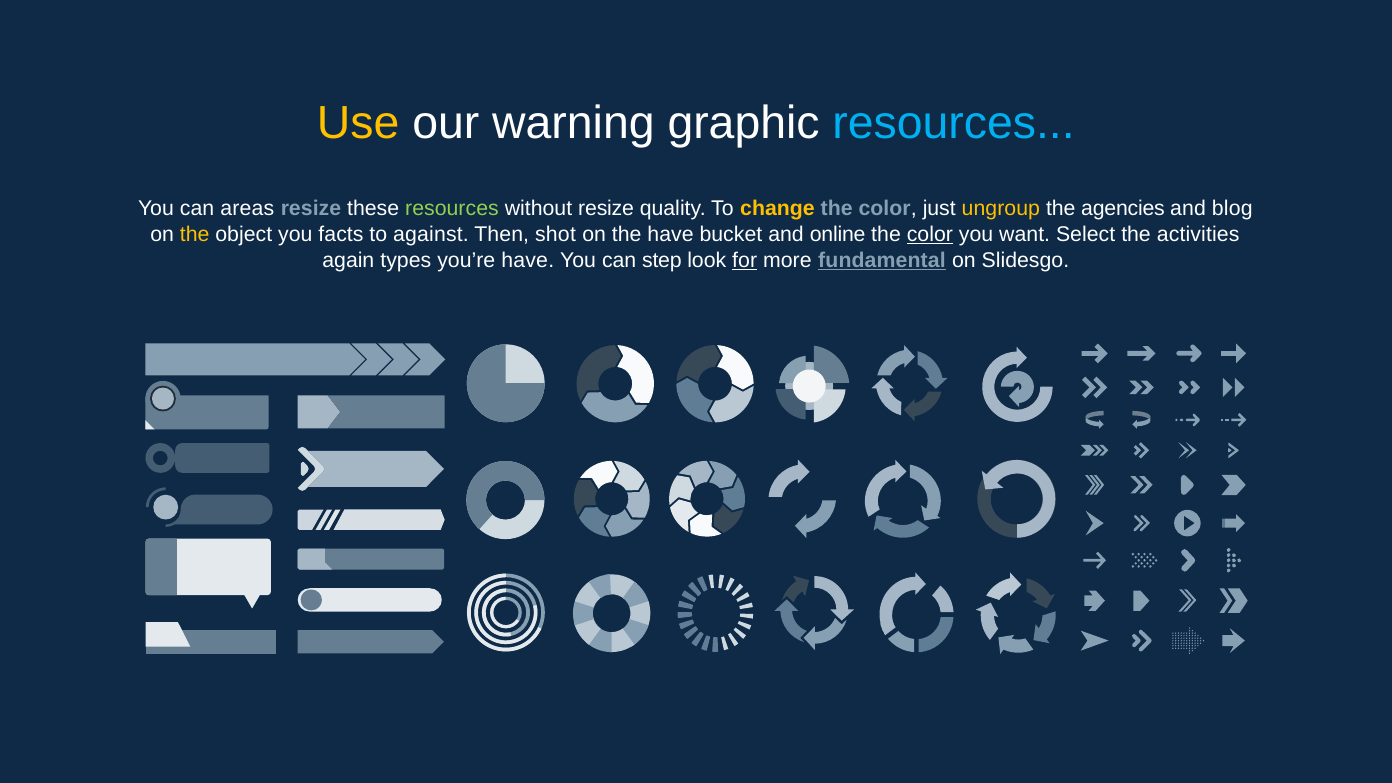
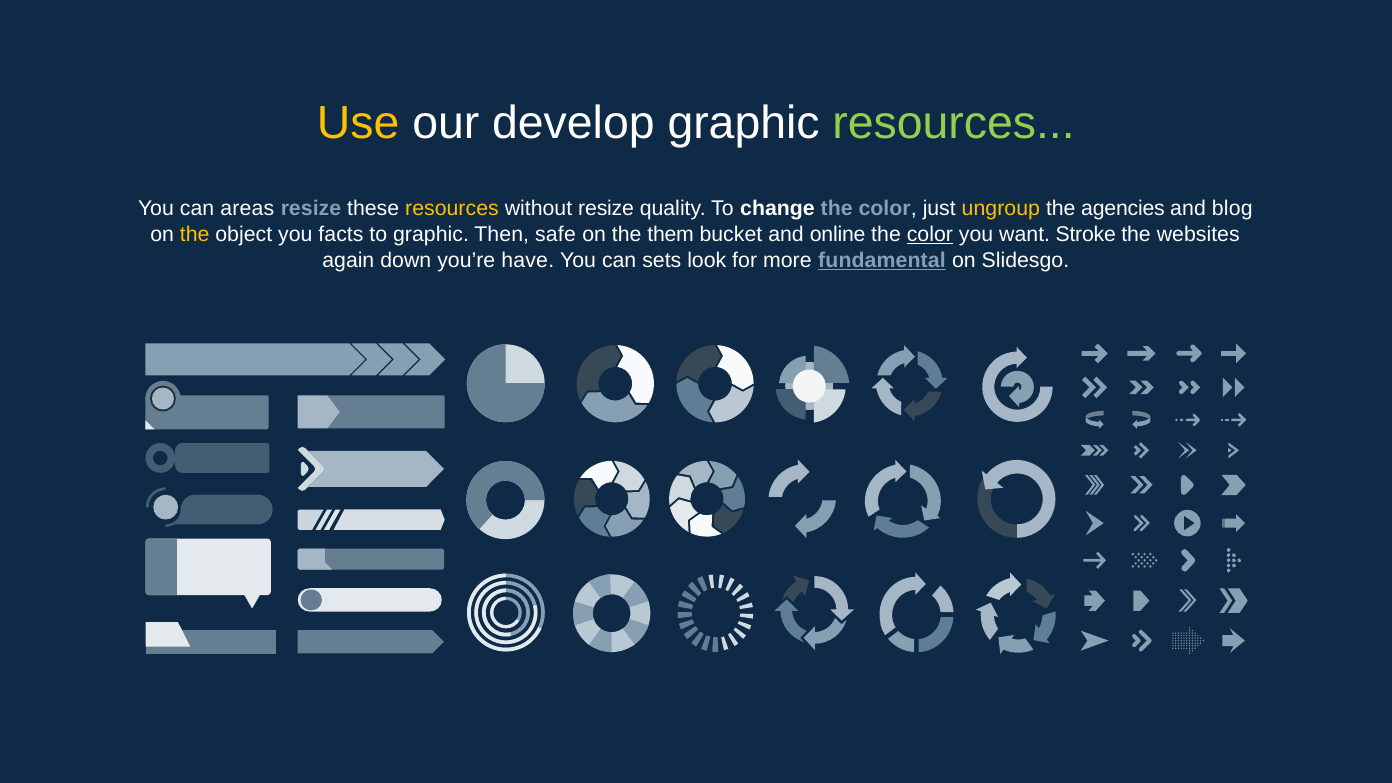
warning: warning -> develop (573, 123)
resources colour: light blue -> light green (954, 123)
resources colour: light green -> yellow (452, 209)
change colour: yellow -> white (777, 209)
to against: against -> graphic (431, 235)
shot: shot -> safe (556, 235)
the have: have -> them (671, 235)
Select: Select -> Stroke (1086, 235)
activities: activities -> websites (1198, 235)
types: types -> down (406, 260)
step: step -> sets (662, 260)
for underline: present -> none (745, 260)
